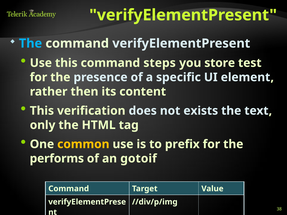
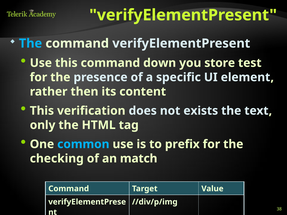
steps: steps -> down (160, 63)
common colour: yellow -> light blue (83, 144)
performs: performs -> checking (57, 159)
gotoif: gotoif -> match (139, 159)
